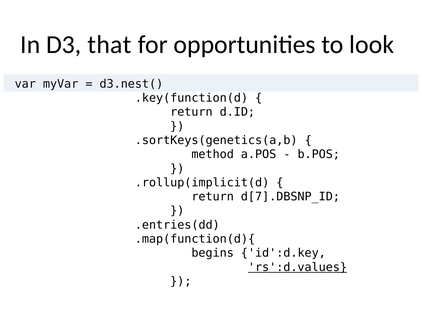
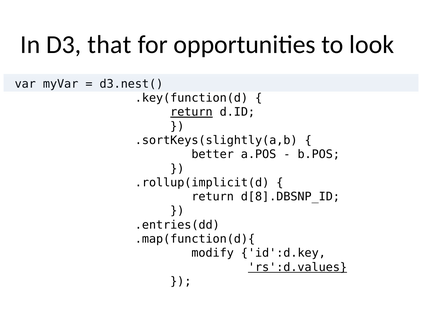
return underline: none -> present (191, 112)
.sortKeys(genetics(a,b: .sortKeys(genetics(a,b -> .sortKeys(slightly(a,b (216, 140)
method: method -> better (213, 154)
d[7].DBSNP_ID: d[7].DBSNP_ID -> d[8].DBSNP_ID (290, 196)
begins: begins -> modify (213, 253)
